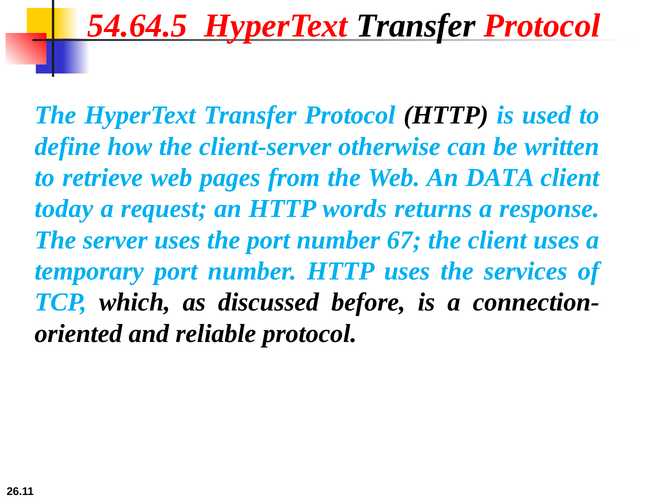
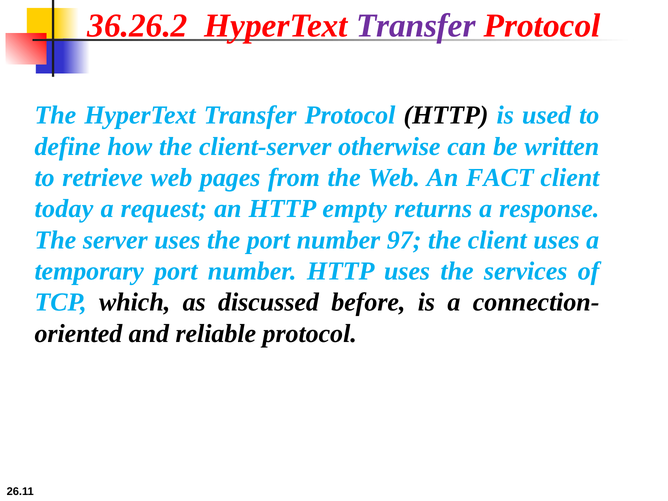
54.64.5: 54.64.5 -> 36.26.2 (138, 26)
Transfer colour: black -> purple (416, 26)
DATA: DATA -> FACT (500, 178)
words: words -> empty (355, 209)
67: 67 -> 97 (404, 240)
